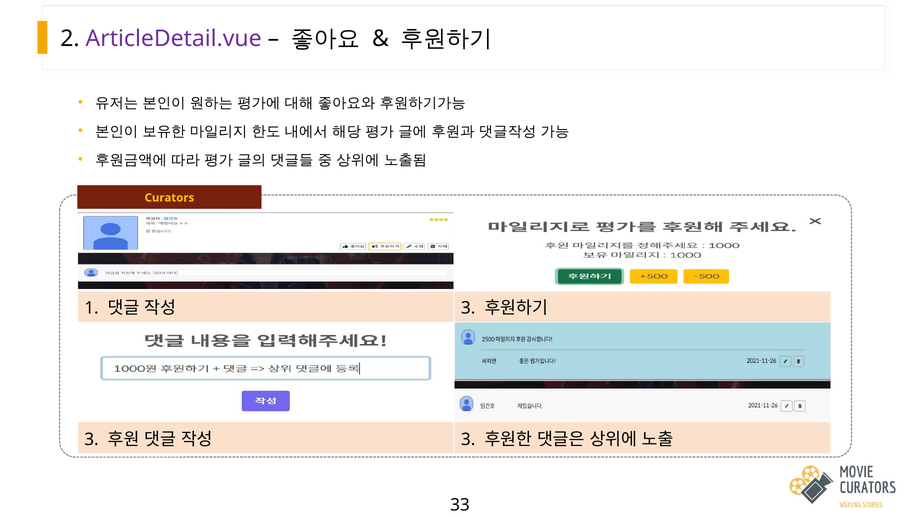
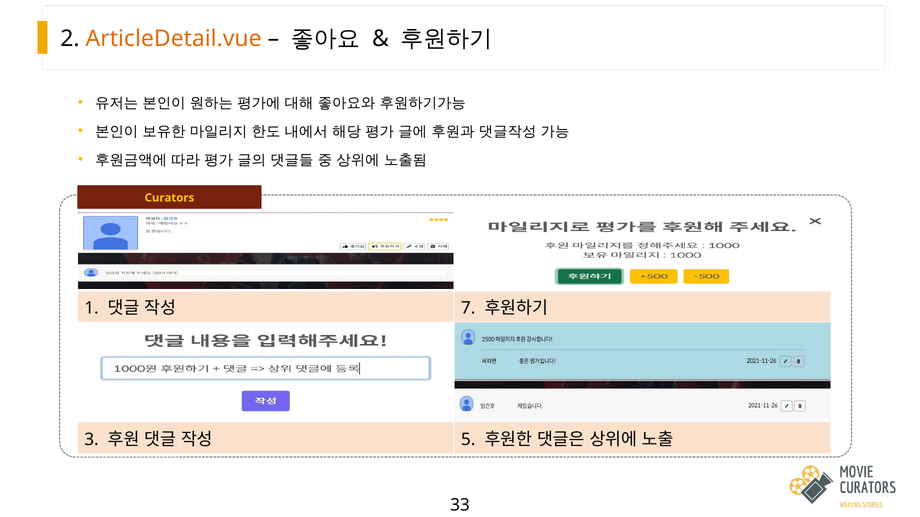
ArticleDetail.vue colour: purple -> orange (174, 39)
3: 3 -> 7 (468, 308)
3: 3 -> 5 (468, 440)
